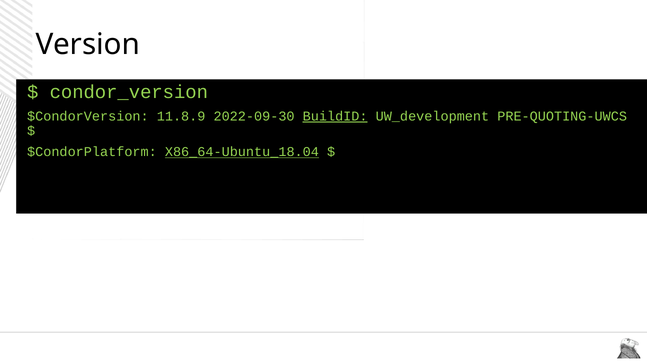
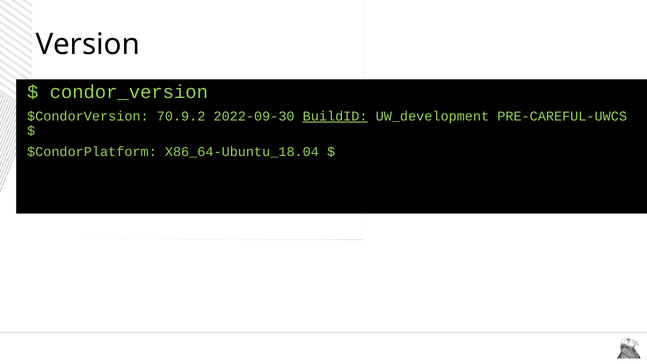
11.8.9: 11.8.9 -> 70.9.2 (181, 116)
PRE-QUOTING-UWCS: PRE-QUOTING-UWCS -> PRE-CAREFUL-UWCS (562, 116)
X86_64-Ubuntu_18.04 underline: present -> none (242, 152)
